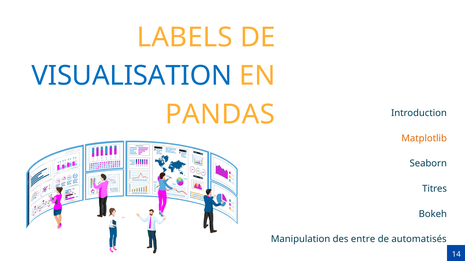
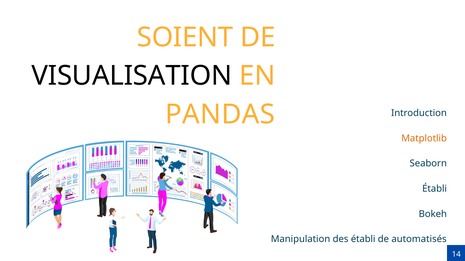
LABELS: LABELS -> SOIENT (185, 37)
VISUALISATION colour: blue -> black (132, 76)
Titres: Titres -> Établi (435, 189)
des entre: entre -> établi (363, 240)
